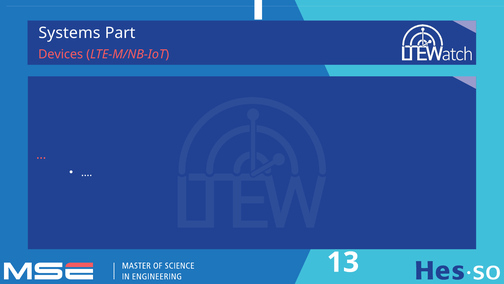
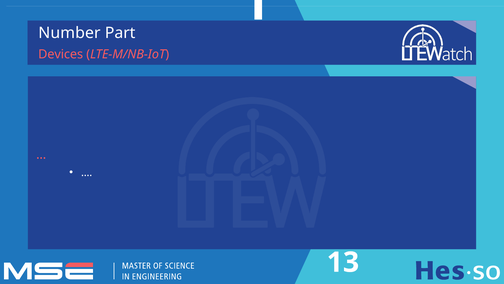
Systems: Systems -> Number (69, 33)
